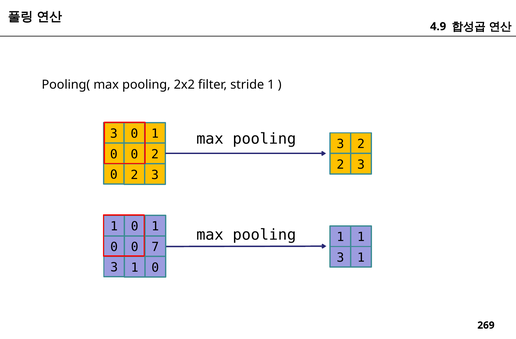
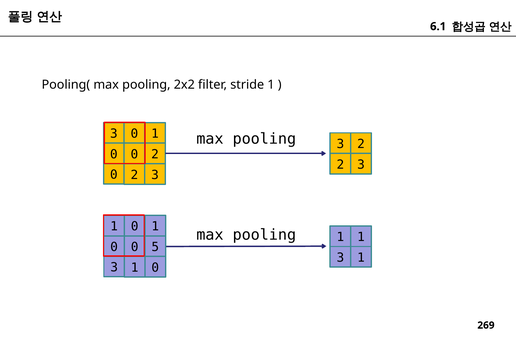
4.9: 4.9 -> 6.1 (438, 26)
7: 7 -> 5 (155, 247)
